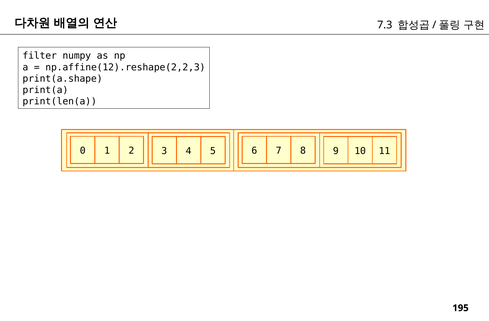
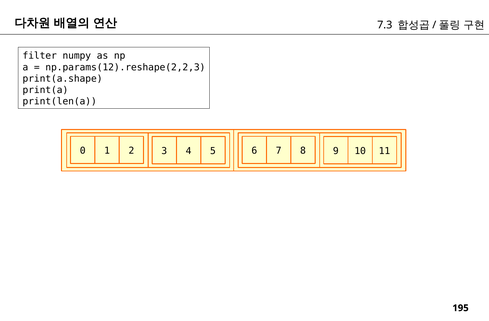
np.affine(12).reshape(2,2,3: np.affine(12).reshape(2,2,3 -> np.params(12).reshape(2,2,3 (125, 67)
